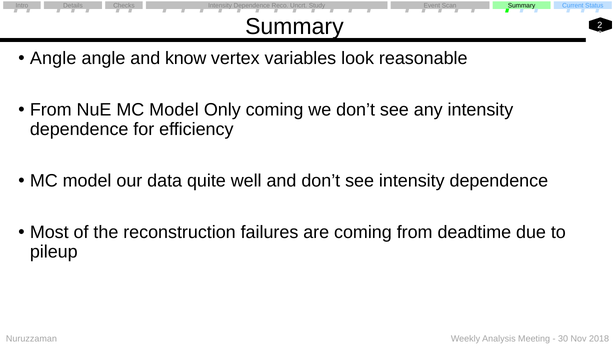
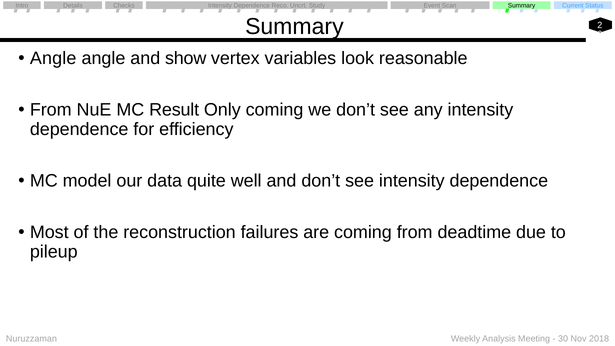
know: know -> show (186, 58)
NuE MC Model: Model -> Result (174, 110)
